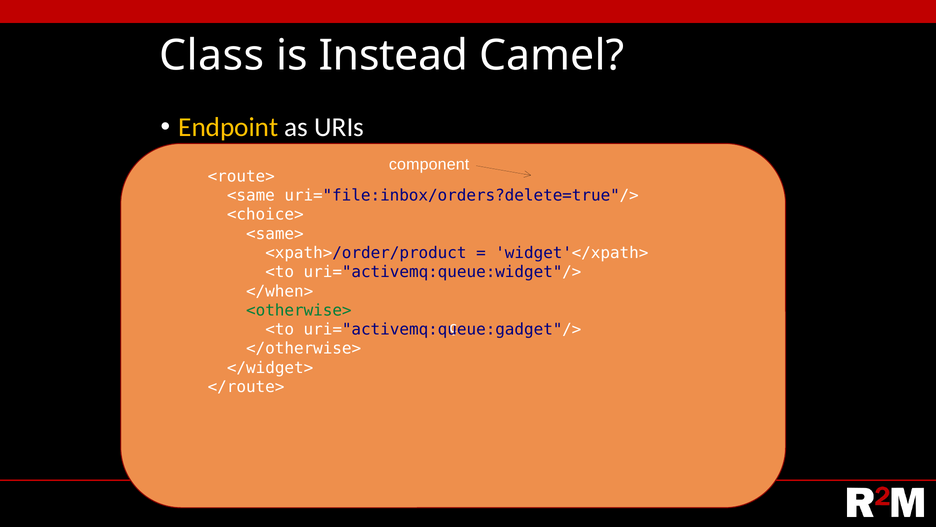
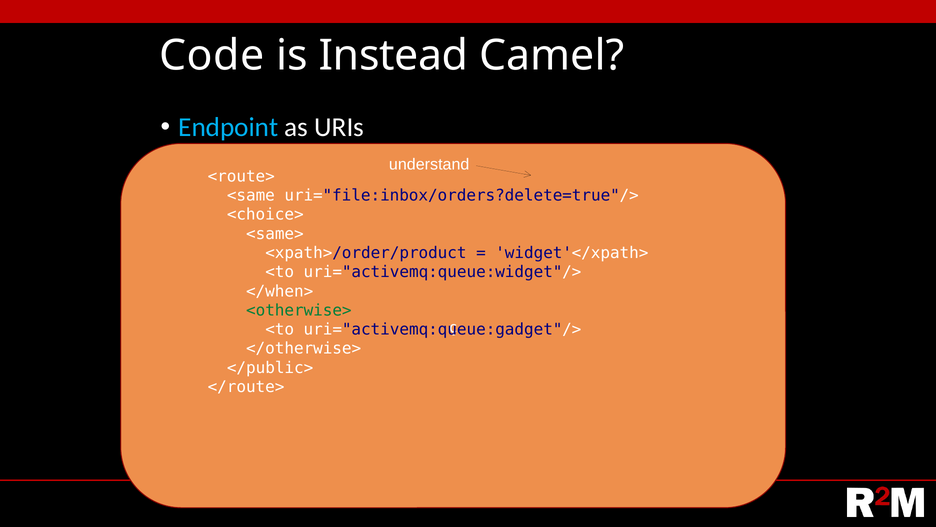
Class: Class -> Code (212, 55)
Endpoint colour: yellow -> light blue (228, 127)
component: component -> understand (429, 164)
</widget>: </widget> -> </public> (270, 367)
